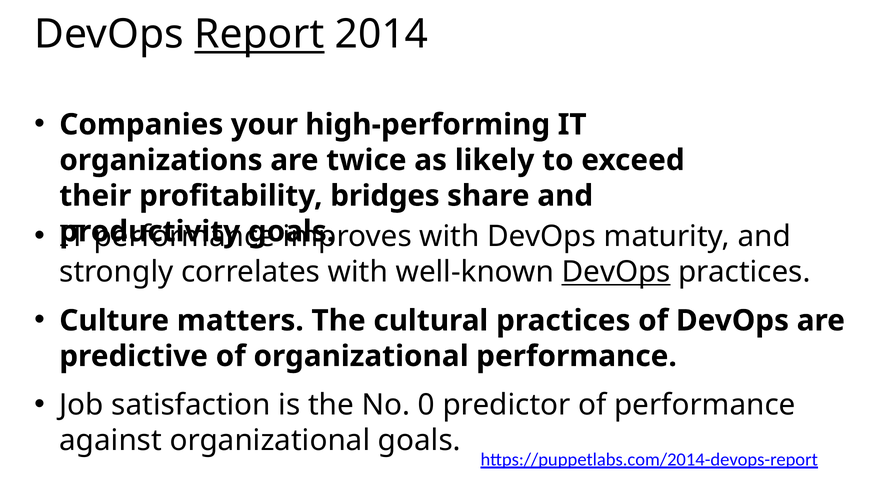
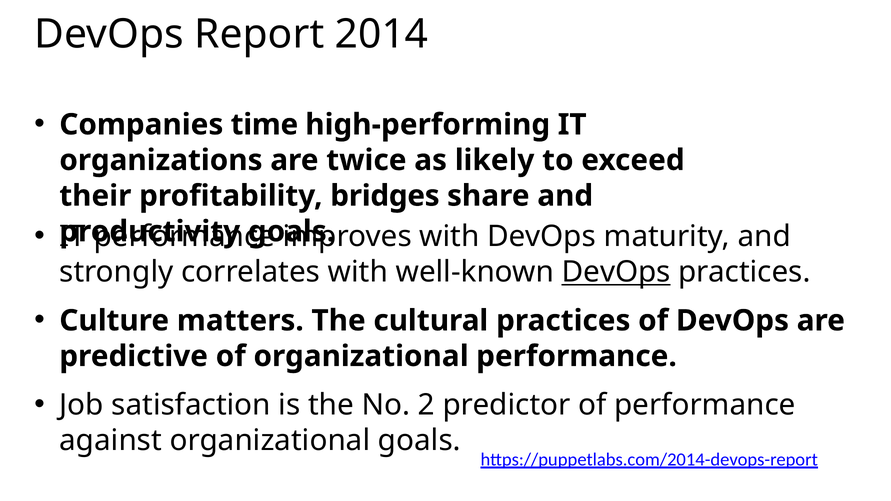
Report underline: present -> none (259, 35)
your: your -> time (264, 125)
0: 0 -> 2 (426, 405)
